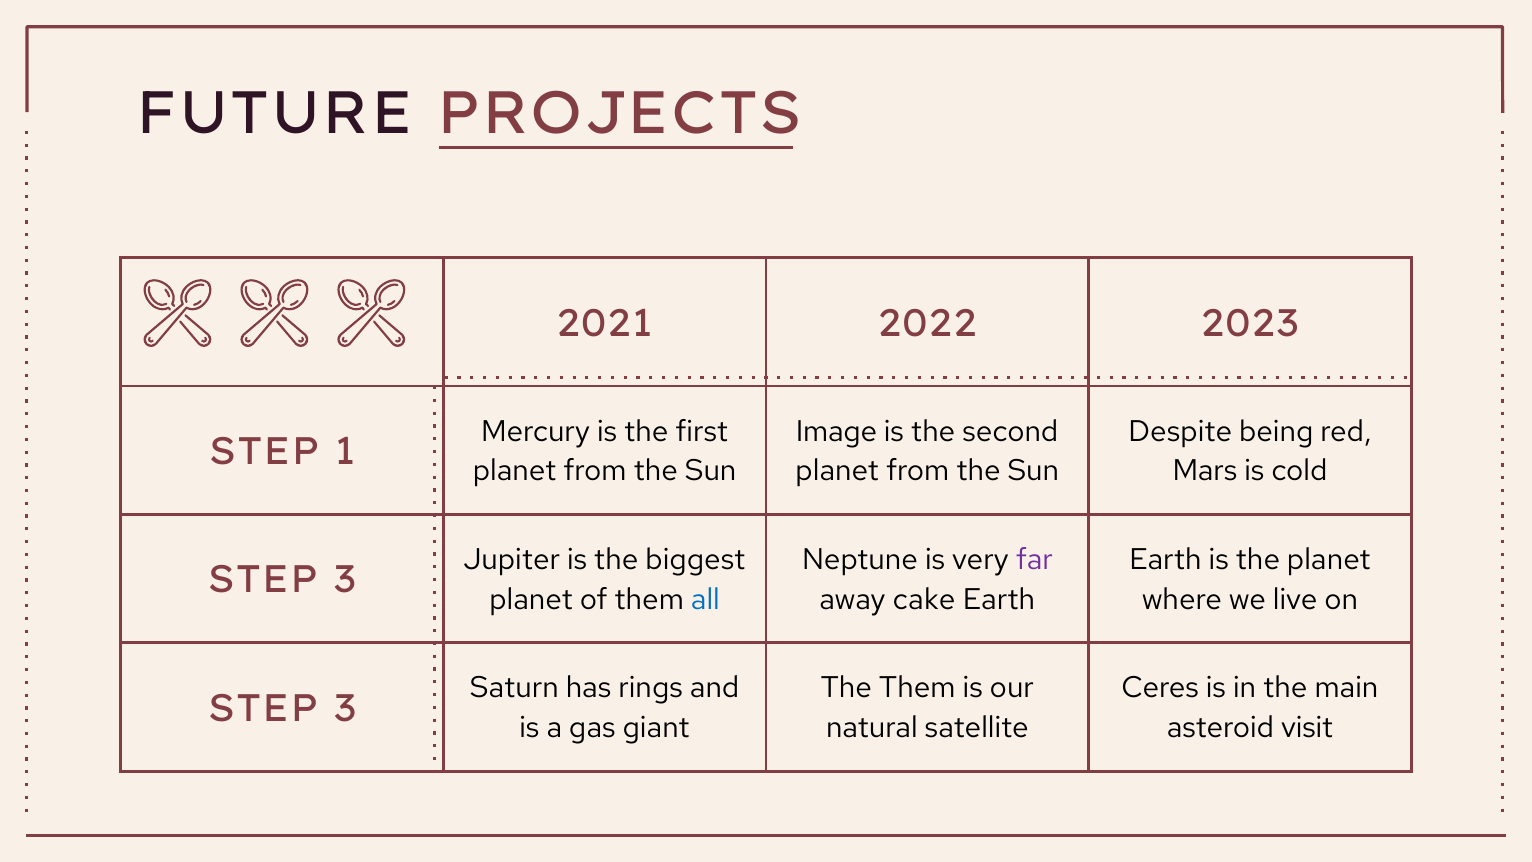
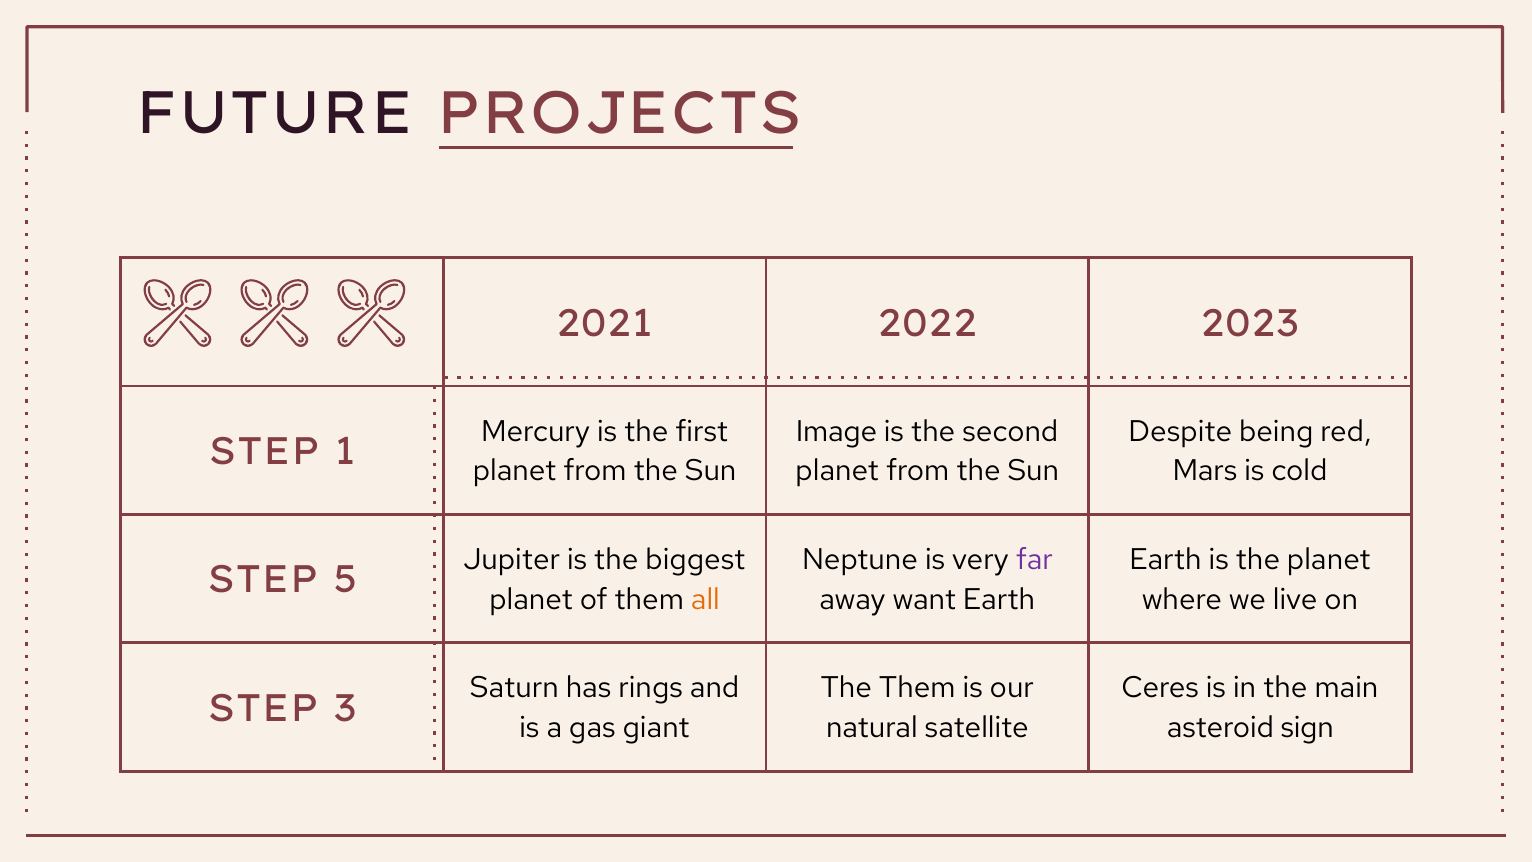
3: 3 -> 5 (345, 580)
all colour: blue -> orange (705, 599)
cake: cake -> want (924, 599)
visit: visit -> sign (1307, 727)
